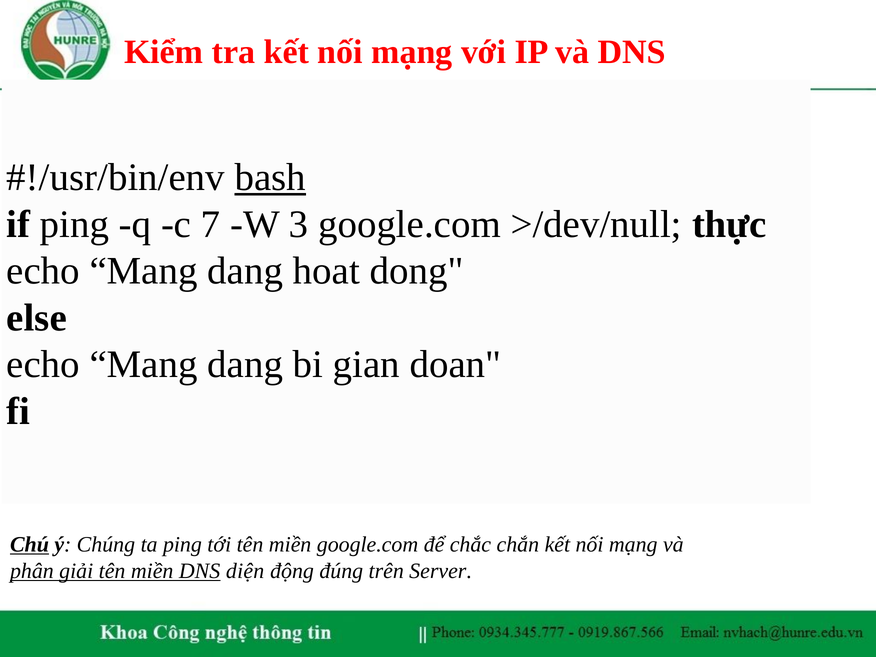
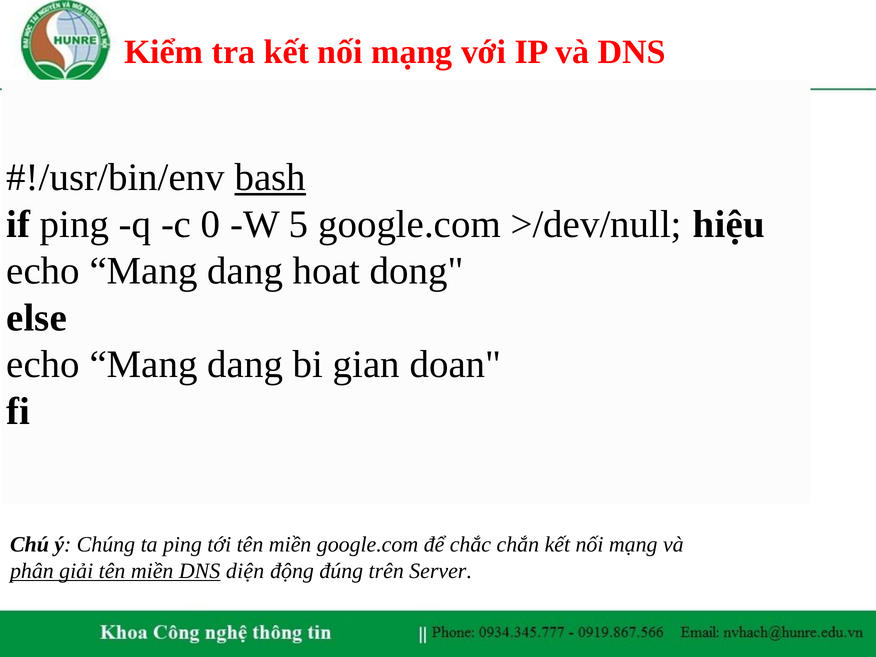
7: 7 -> 0 (211, 224)
3: 3 -> 5 (299, 224)
thực: thực -> hiệu (729, 224)
Chú underline: present -> none (29, 545)
